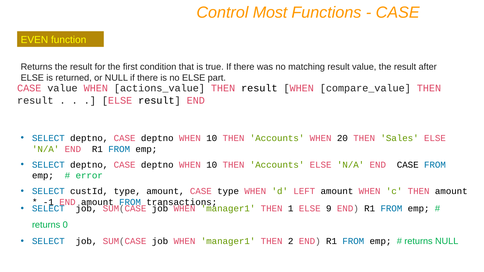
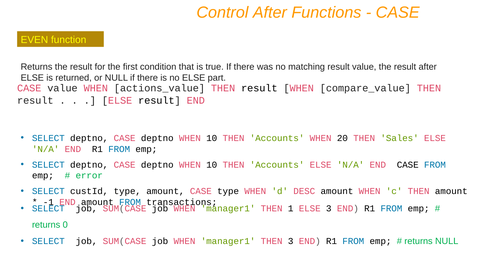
Control Most: Most -> After (270, 13)
LEFT: LEFT -> DESC (304, 191)
ELSE 9: 9 -> 3 (329, 209)
THEN 2: 2 -> 3 (291, 241)
